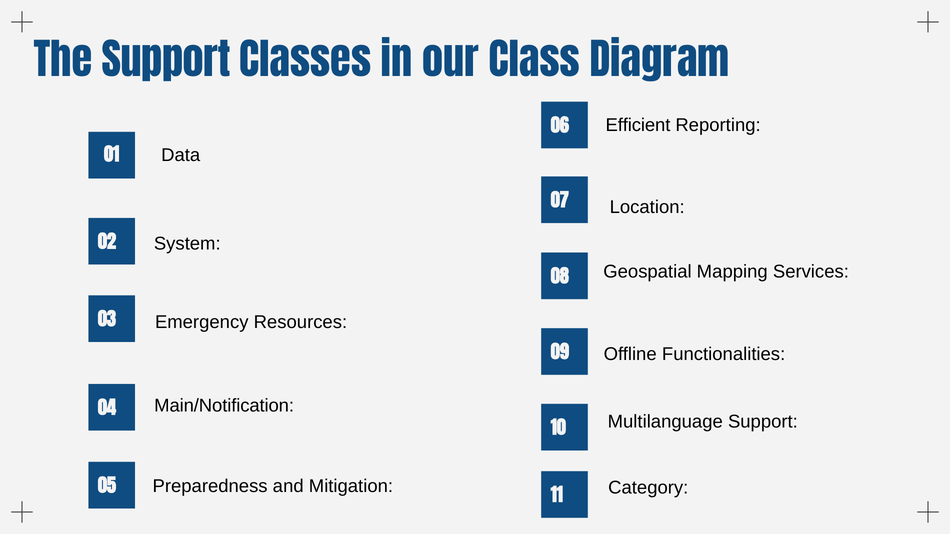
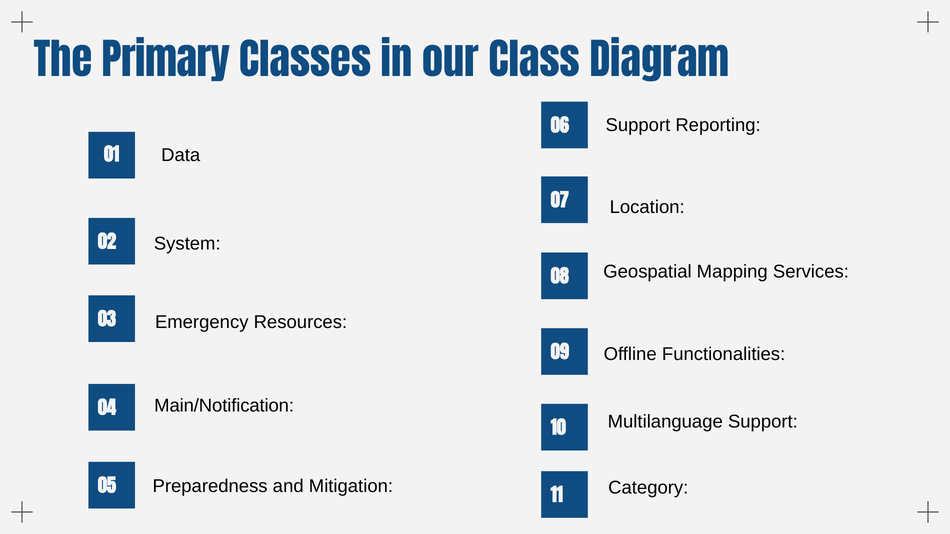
The Support: Support -> Primary (166, 62)
06 Efficient: Efficient -> Support (638, 125)
